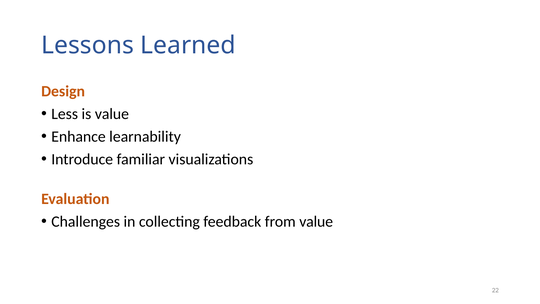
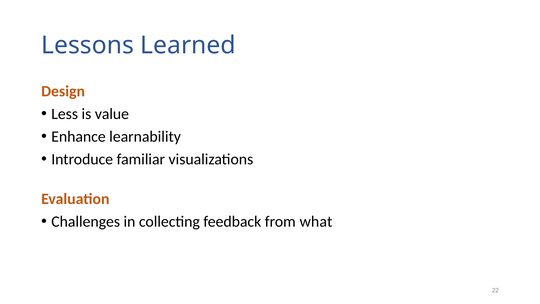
from value: value -> what (316, 222)
